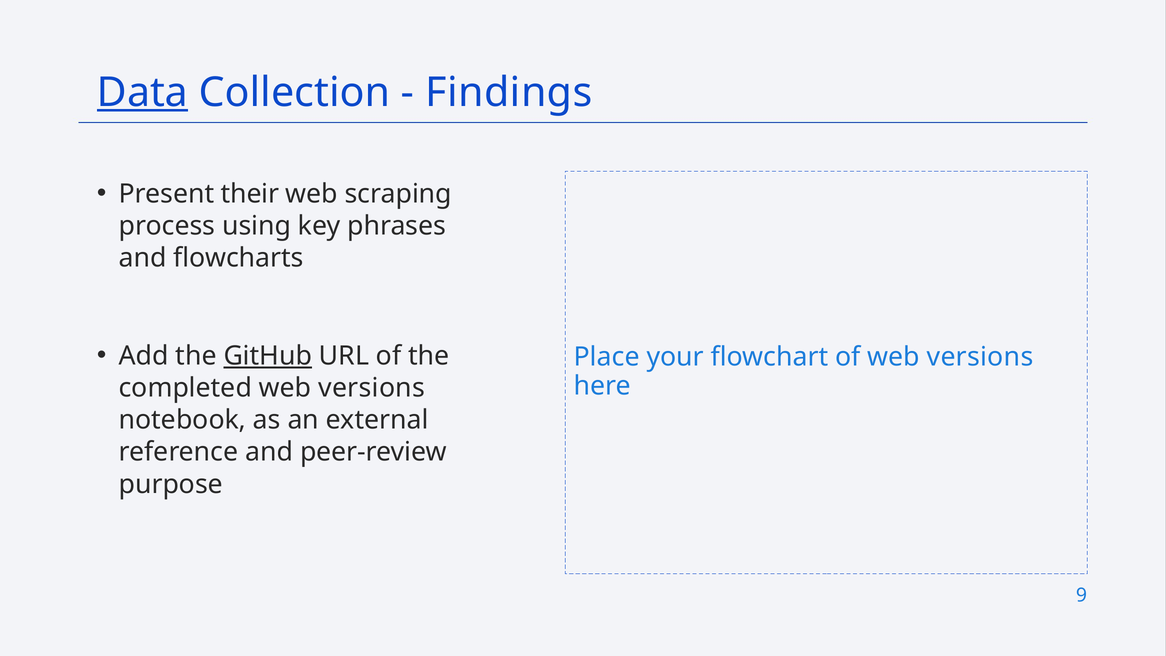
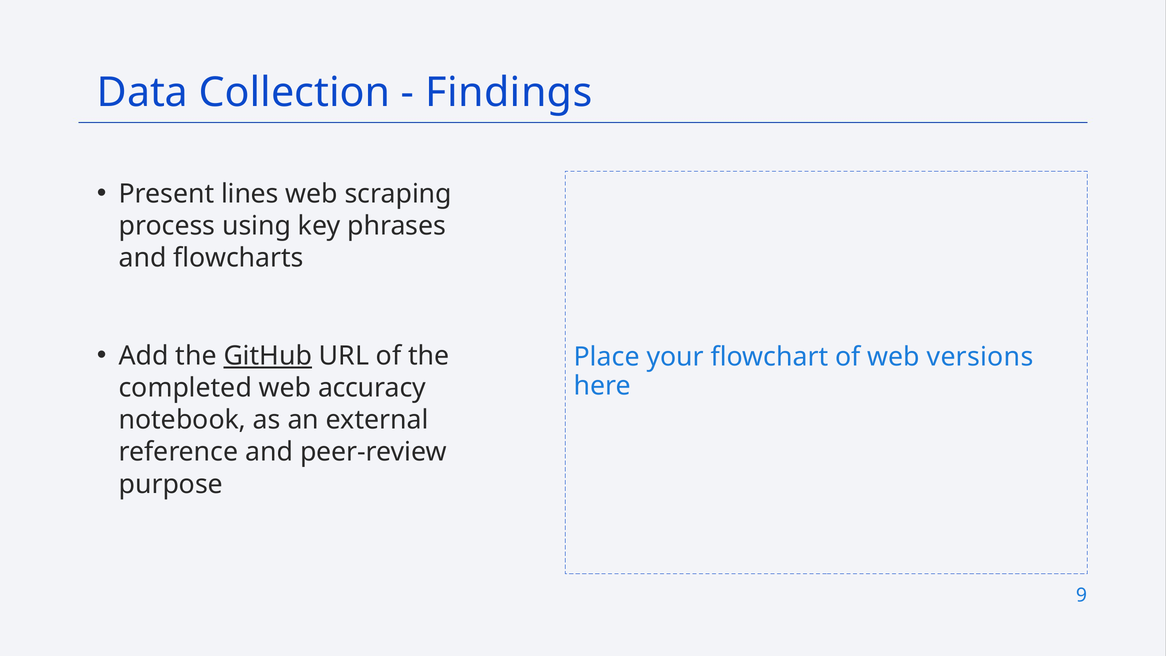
Data underline: present -> none (143, 92)
their: their -> lines (250, 194)
completed web versions: versions -> accuracy (372, 388)
